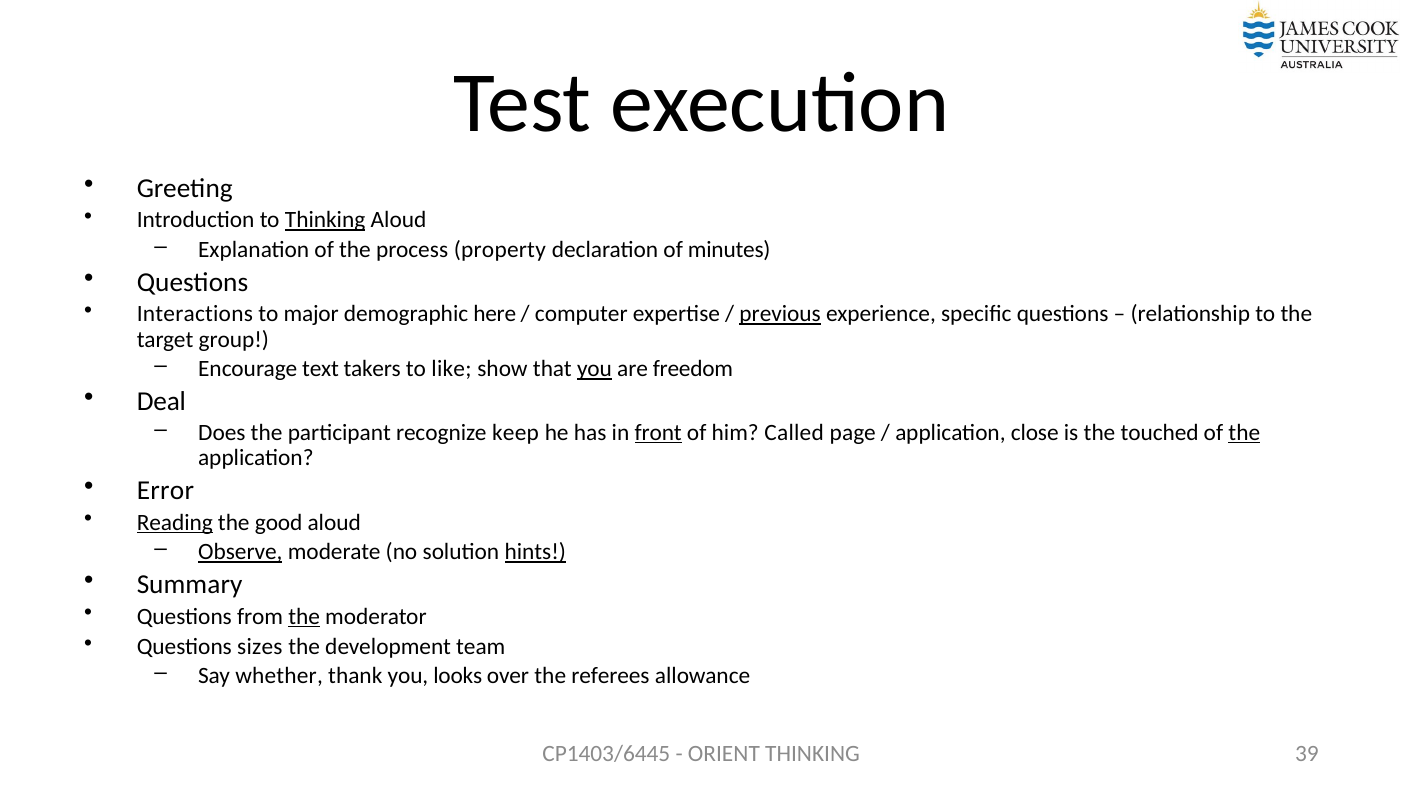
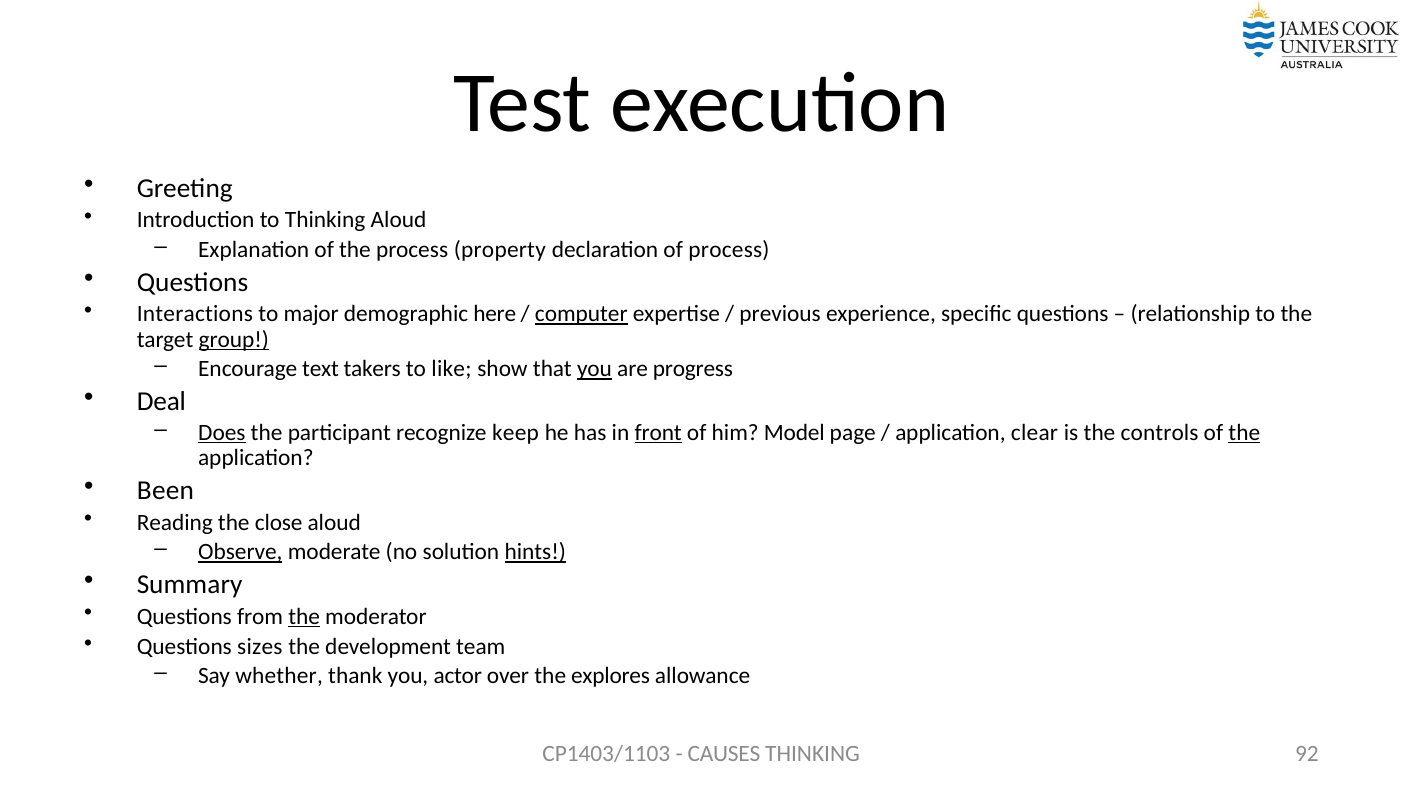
Thinking underline: present -> none (325, 220)
of minutes: minutes -> process (729, 250)
computer underline: none -> present (581, 314)
previous underline: present -> none (780, 314)
group underline: none -> present (234, 339)
freedom: freedom -> progress (693, 369)
Does underline: none -> present (222, 433)
Called: Called -> Model (794, 433)
close: close -> clear (1035, 433)
touched: touched -> controls (1160, 433)
Error: Error -> Been (165, 491)
Reading underline: present -> none (175, 523)
good: good -> close (279, 523)
looks: looks -> actor (458, 676)
referees: referees -> explores (611, 676)
CP1403/6445: CP1403/6445 -> CP1403/1103 (606, 754)
ORIENT: ORIENT -> CAUSES (724, 754)
39: 39 -> 92 (1307, 754)
